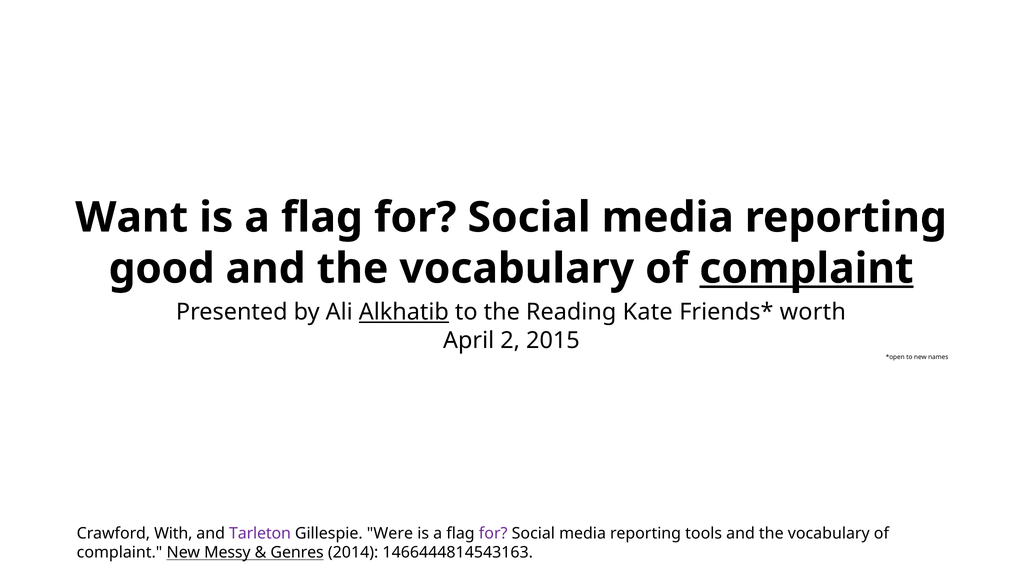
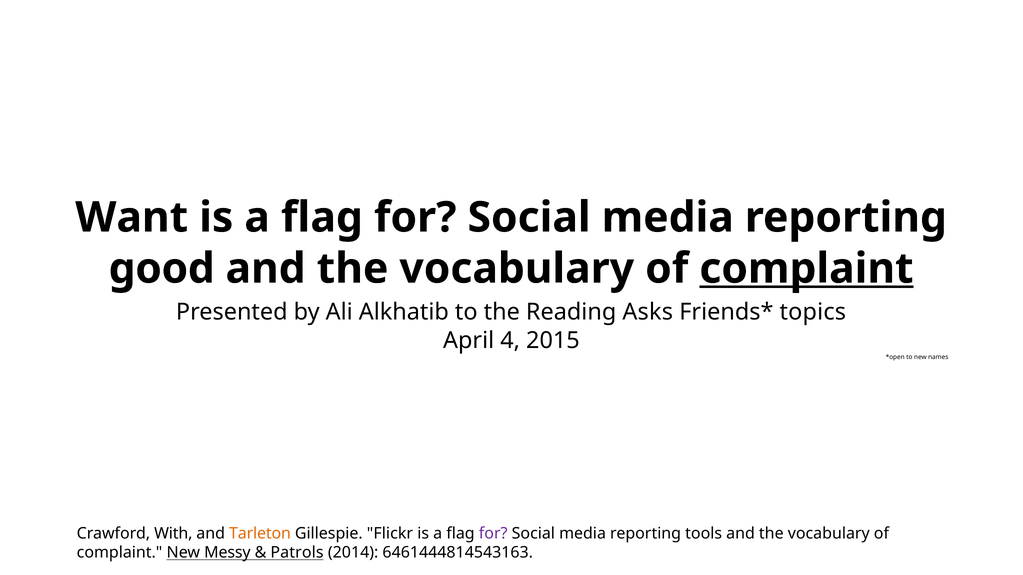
Alkhatib underline: present -> none (404, 312)
Kate: Kate -> Asks (648, 312)
worth: worth -> topics (813, 312)
2: 2 -> 4 (510, 341)
Tarleton colour: purple -> orange (260, 534)
Were: Were -> Flickr (390, 534)
Genres: Genres -> Patrols (297, 553)
1466444814543163: 1466444814543163 -> 6461444814543163 (458, 553)
